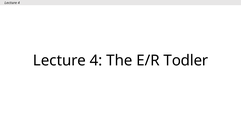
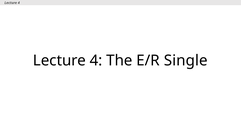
Todler: Todler -> Single (186, 60)
